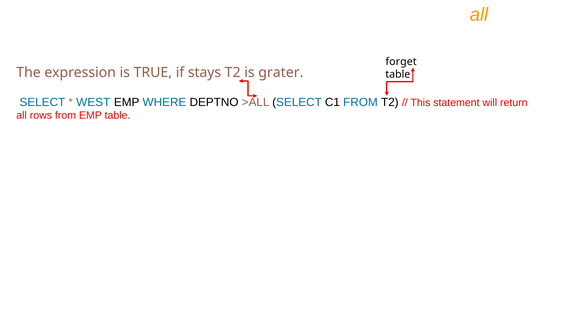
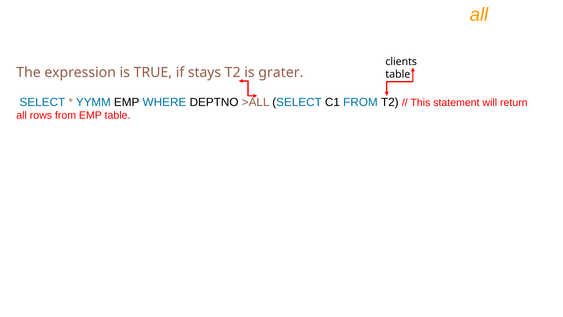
forget: forget -> clients (401, 62)
WEST: WEST -> YYMM (93, 102)
